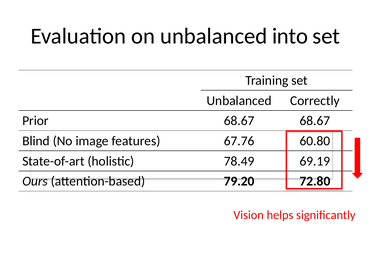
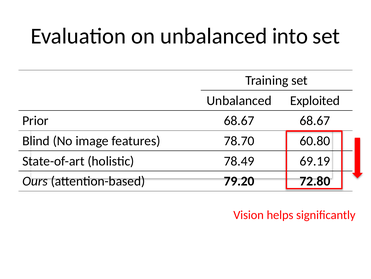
Correctly: Correctly -> Exploited (315, 100)
67.76: 67.76 -> 78.70 (239, 141)
